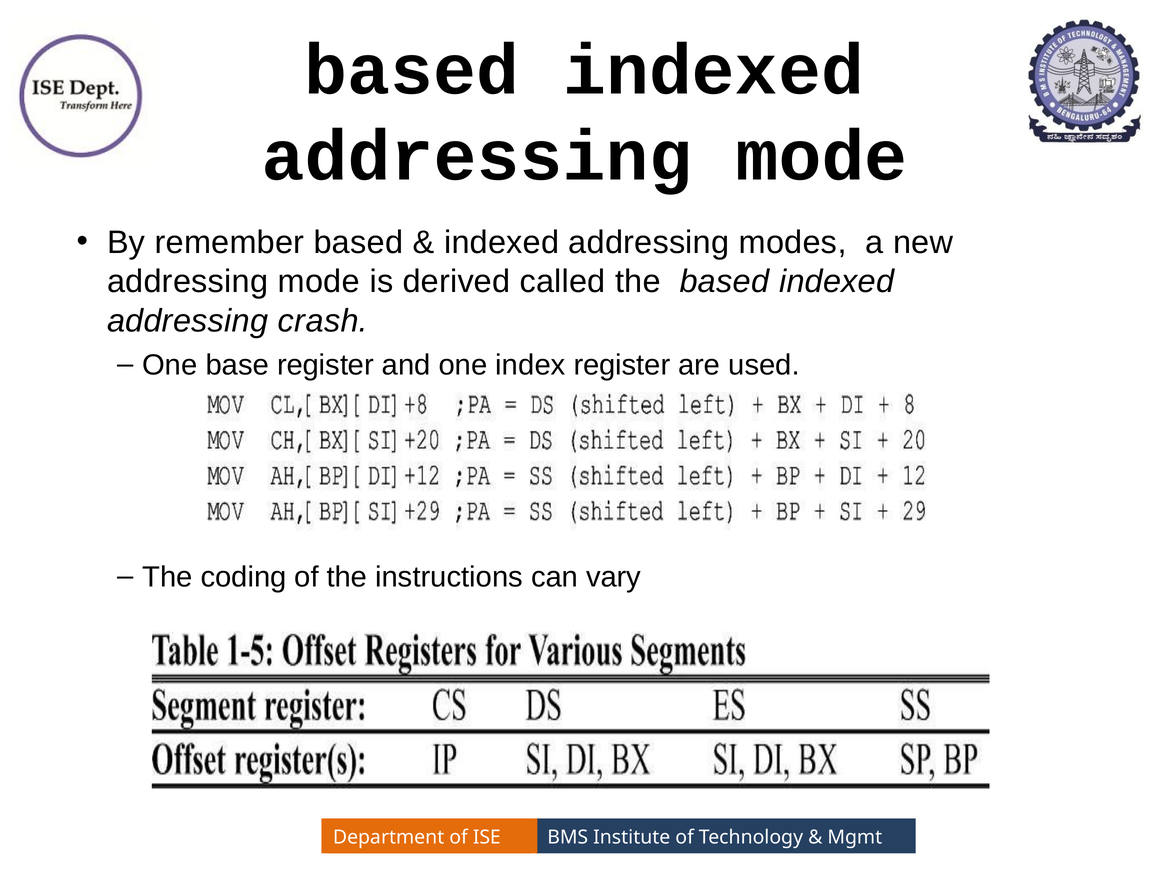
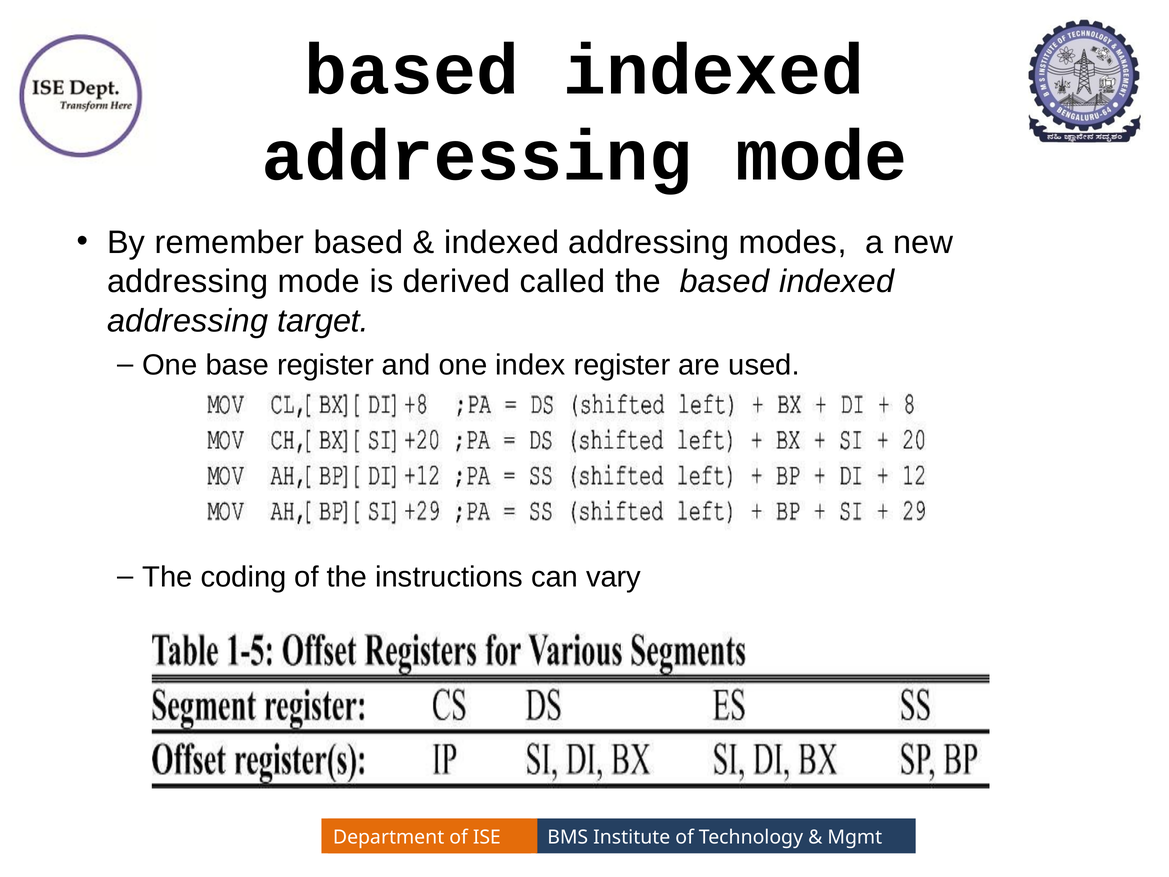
crash: crash -> target (323, 321)
